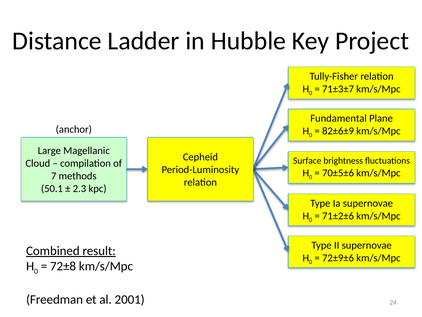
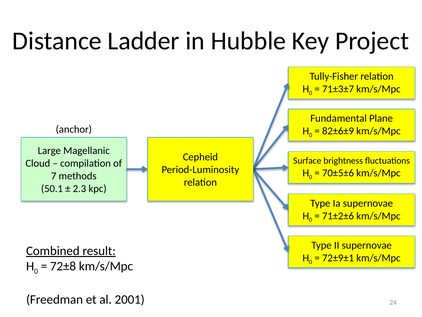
72±9±6: 72±9±6 -> 72±9±1 (338, 258)
